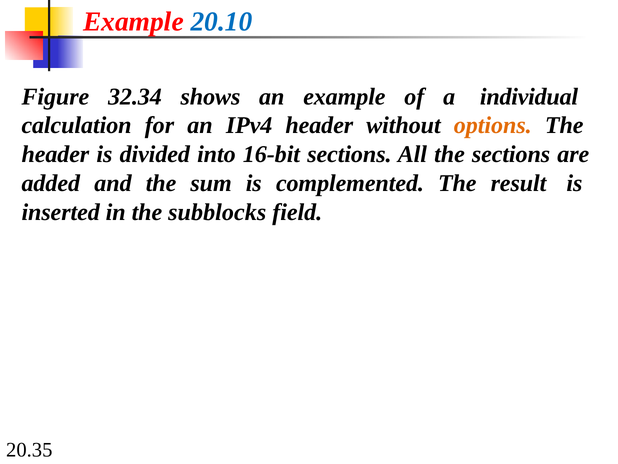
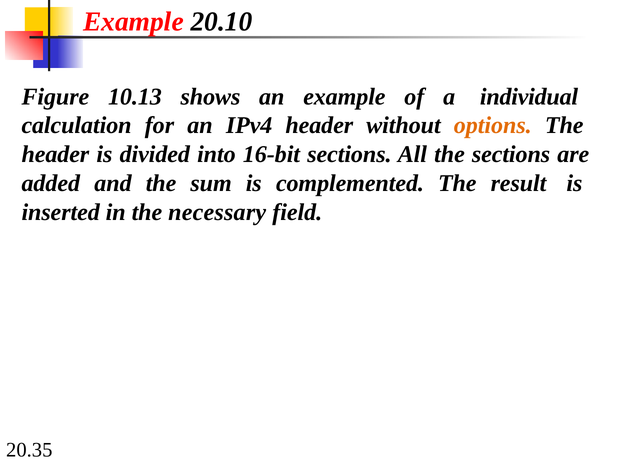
20.10 colour: blue -> black (221, 22)
32.34: 32.34 -> 10.13 (135, 97)
subblocks: subblocks -> necessary (217, 212)
